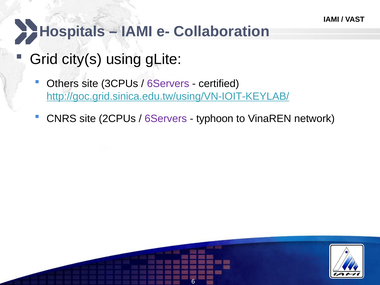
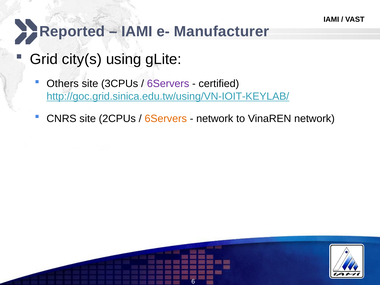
Hospitals: Hospitals -> Reported (72, 32)
Collaboration: Collaboration -> Manufacturer (222, 32)
6Servers colour: purple -> orange (166, 119)
typhoon: typhoon -> network (215, 119)
